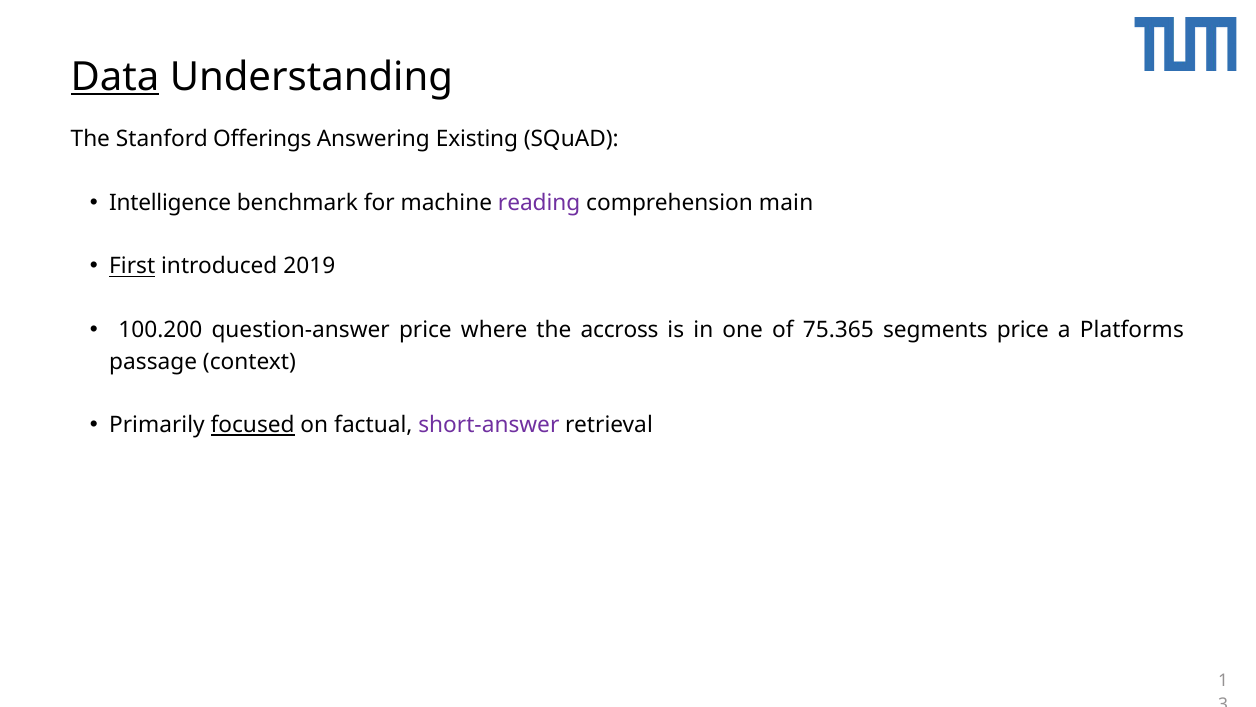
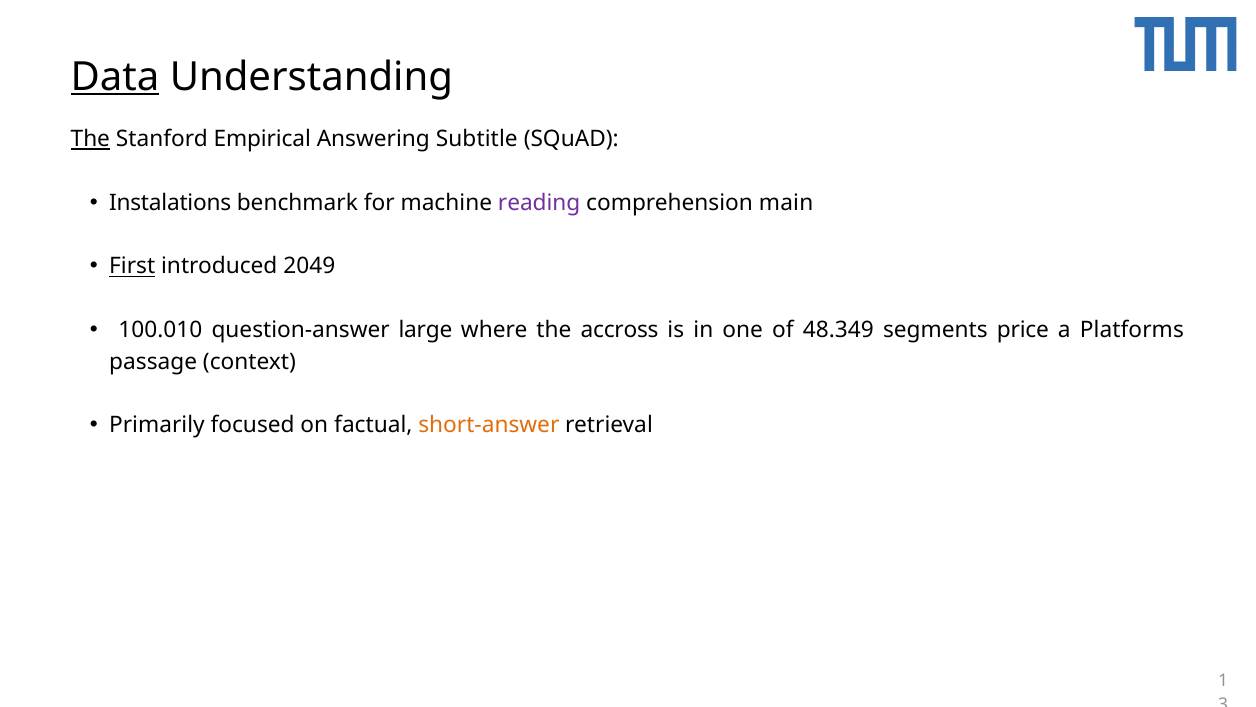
The underline: none -> present (90, 139)
Offerings: Offerings -> Empirical (262, 139)
Existing: Existing -> Subtitle (477, 139)
Intelligence: Intelligence -> Instalations (170, 203)
2019: 2019 -> 2049 (309, 266)
100.200: 100.200 -> 100.010 (160, 330)
question-answer price: price -> large (426, 330)
75.365: 75.365 -> 48.349 (838, 330)
focused underline: present -> none (253, 425)
short-answer colour: purple -> orange (489, 425)
